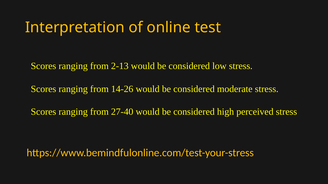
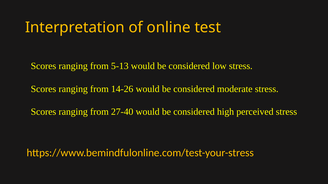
2-13: 2-13 -> 5-13 (120, 66)
